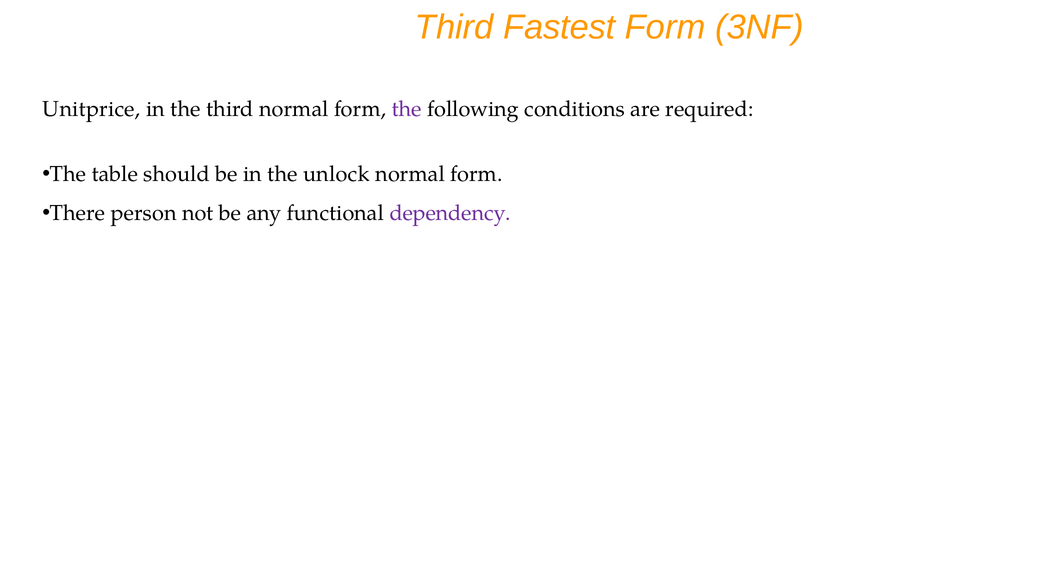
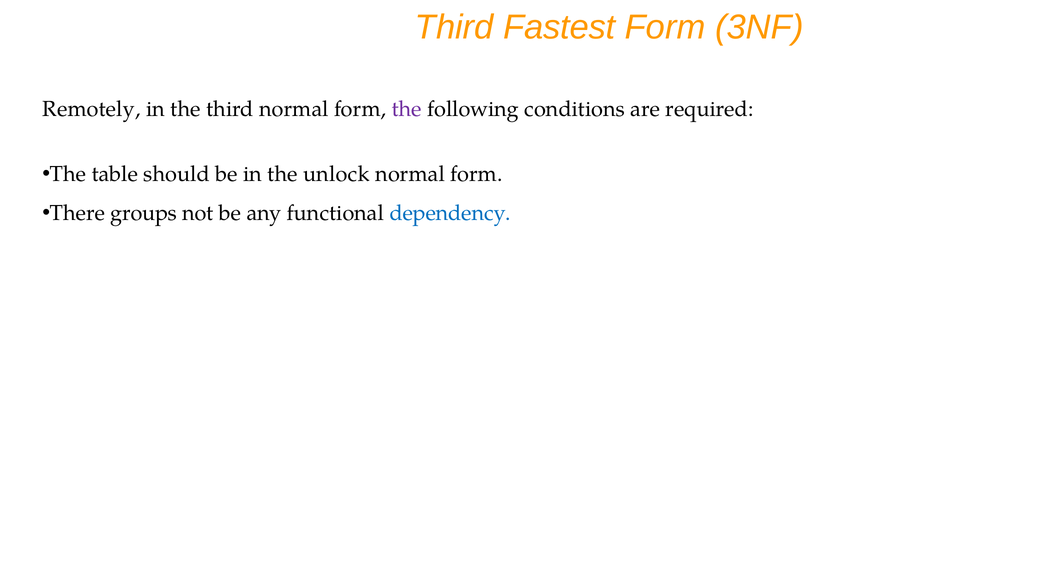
Unitprice: Unitprice -> Remotely (91, 109)
person: person -> groups (144, 213)
dependency colour: purple -> blue (450, 213)
